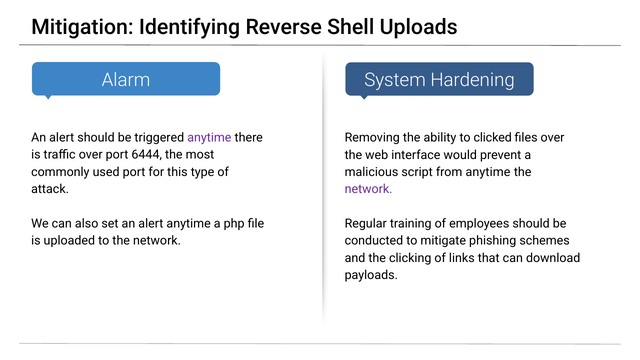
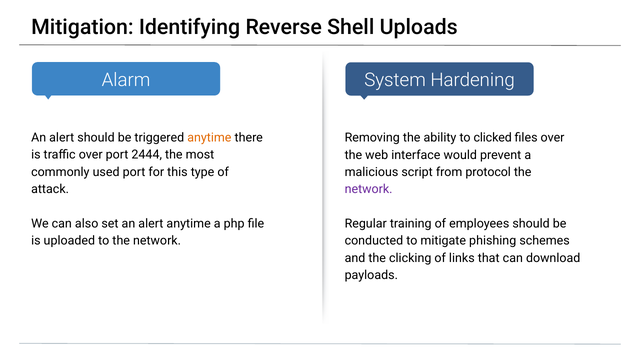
anytime colour: purple -> orange (209, 138)
6444: 6444 -> 2444 (147, 155)
from anytime: anytime -> protocol (488, 172)
